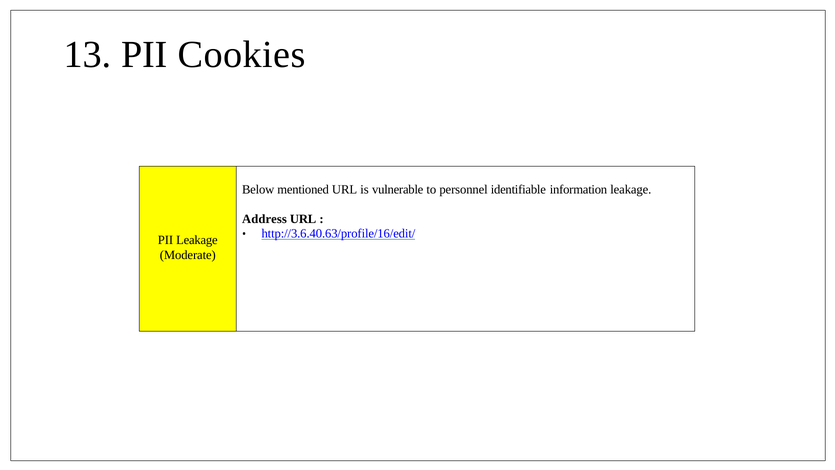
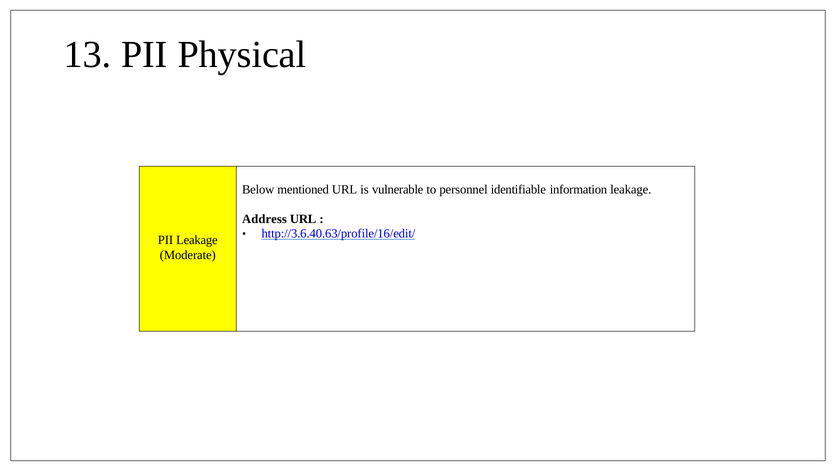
Cookies: Cookies -> Physical (242, 55)
